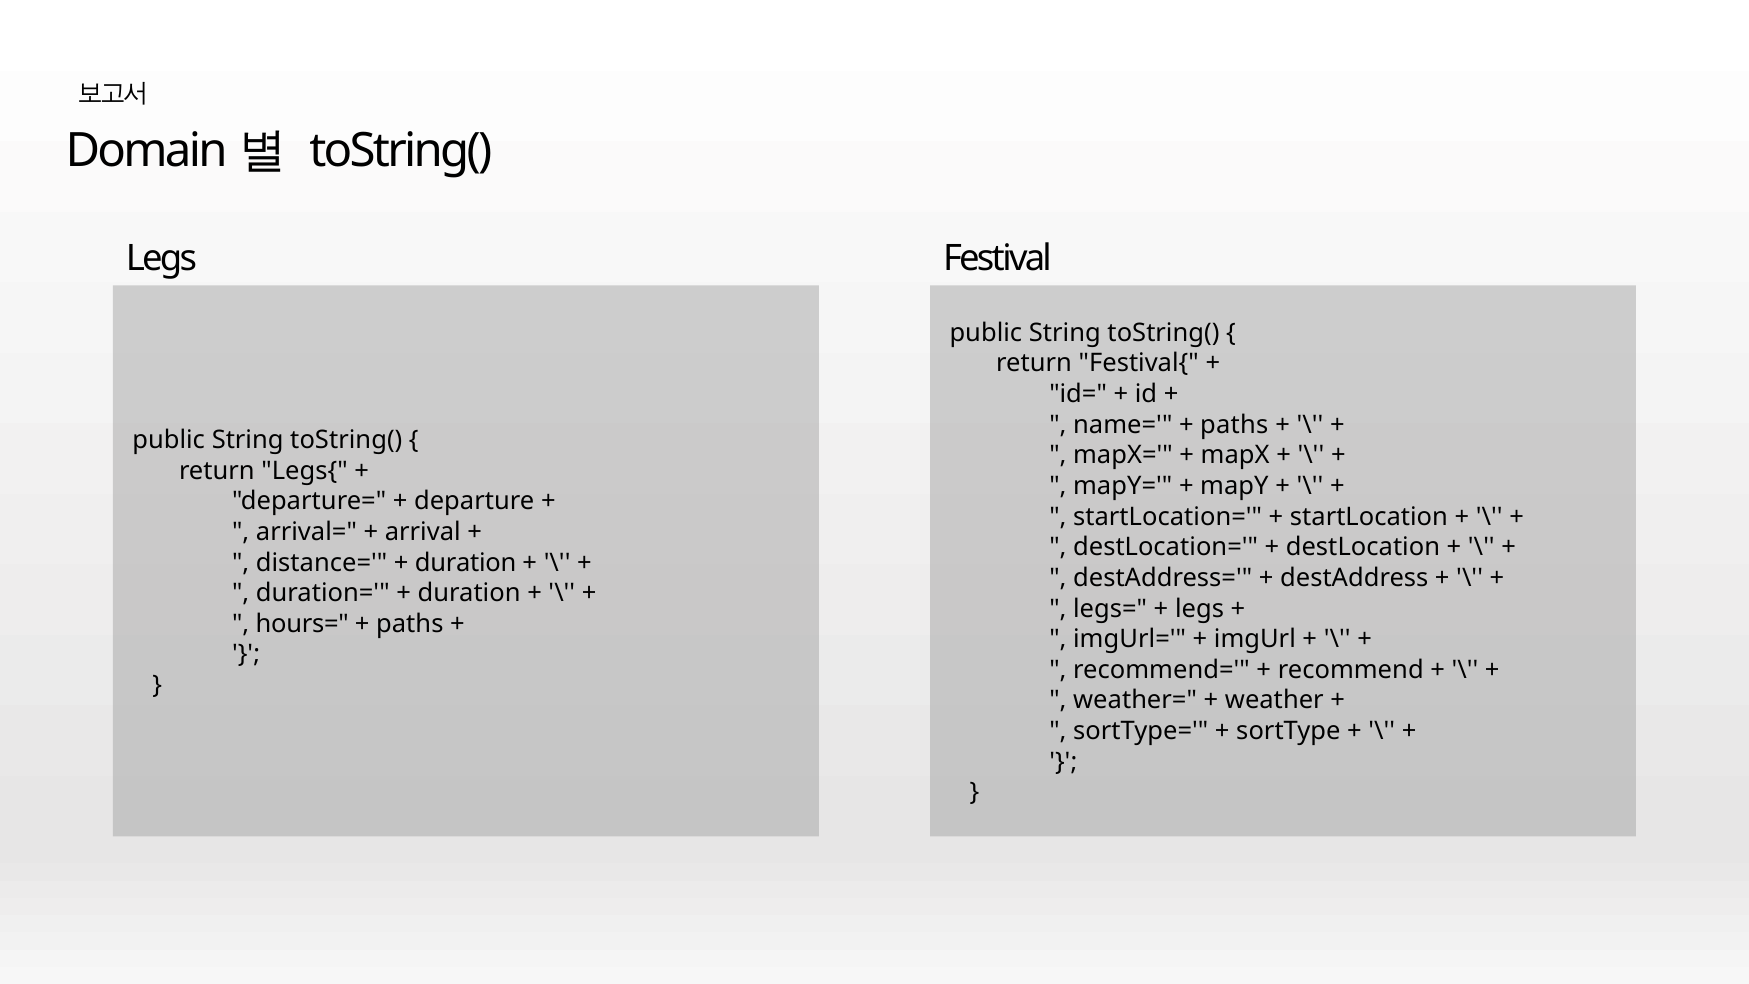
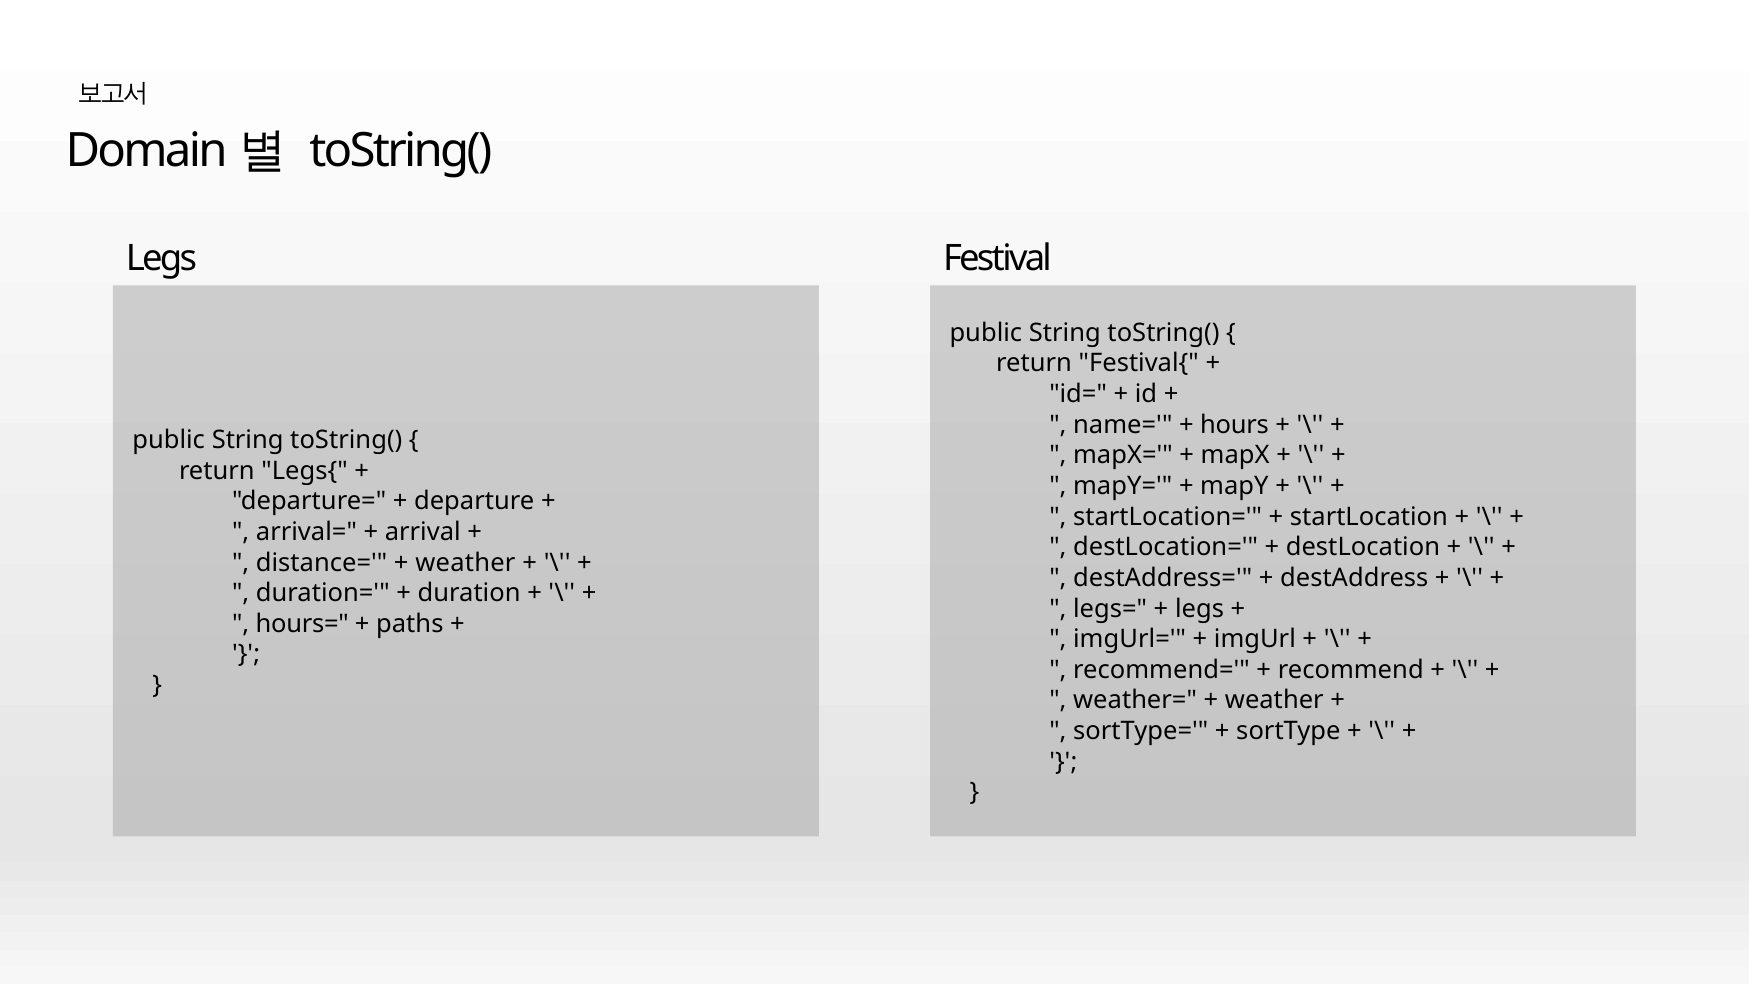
paths: paths -> hours (1235, 425)
duration: duration -> weather (465, 562)
